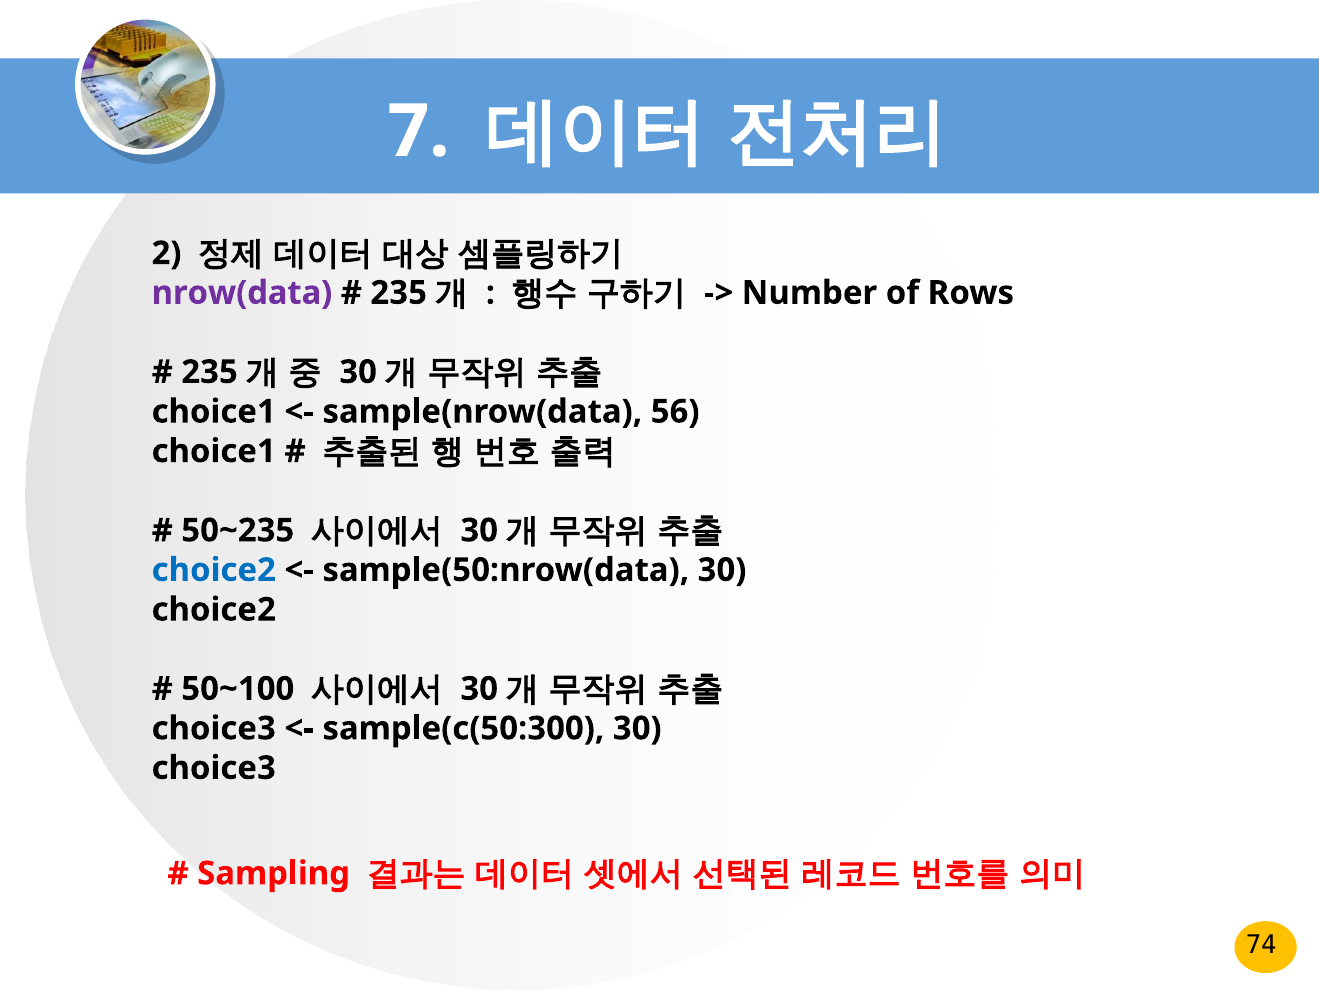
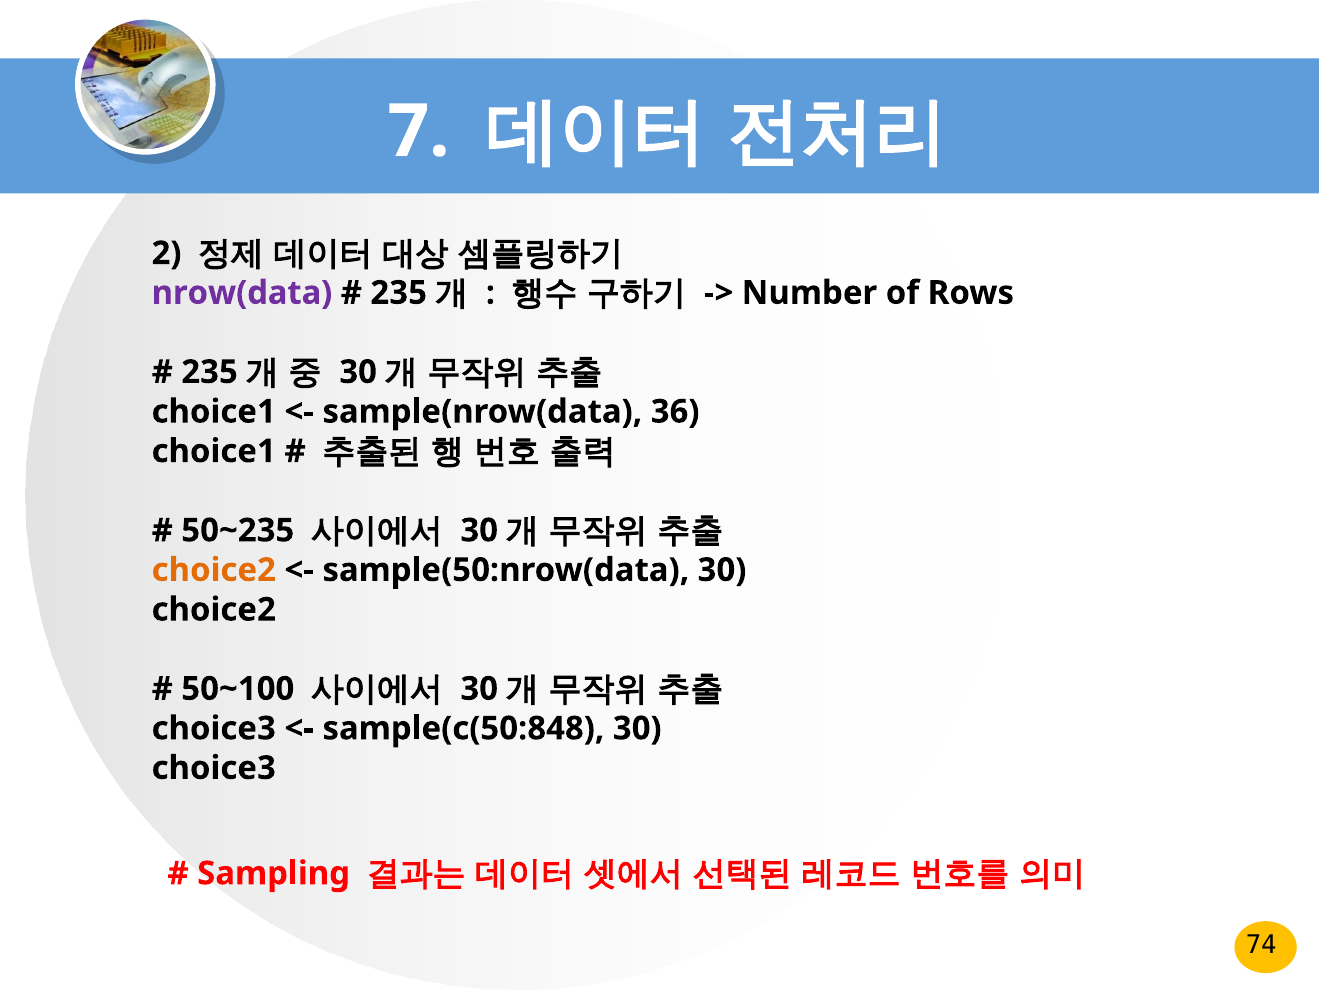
56: 56 -> 36 (675, 411)
choice2 colour: blue -> orange (214, 570)
sample(c(50:300: sample(c(50:300 -> sample(c(50:848 (463, 728)
